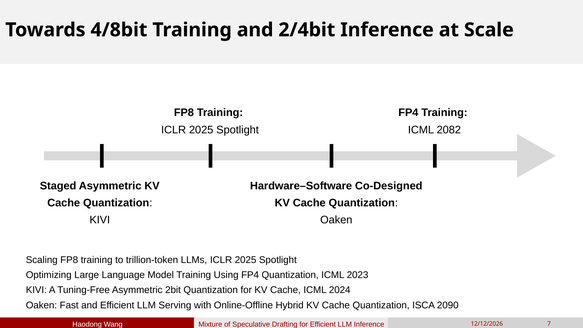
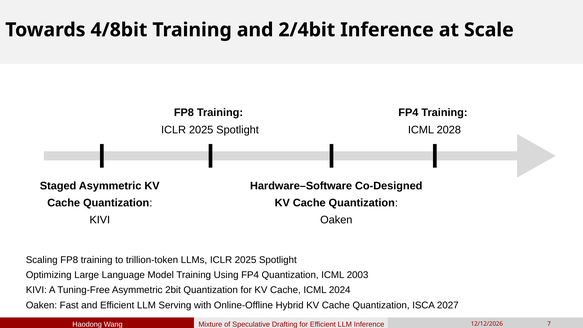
2082: 2082 -> 2028 (449, 130)
2023: 2023 -> 2003 (358, 275)
2090: 2090 -> 2027 (448, 305)
